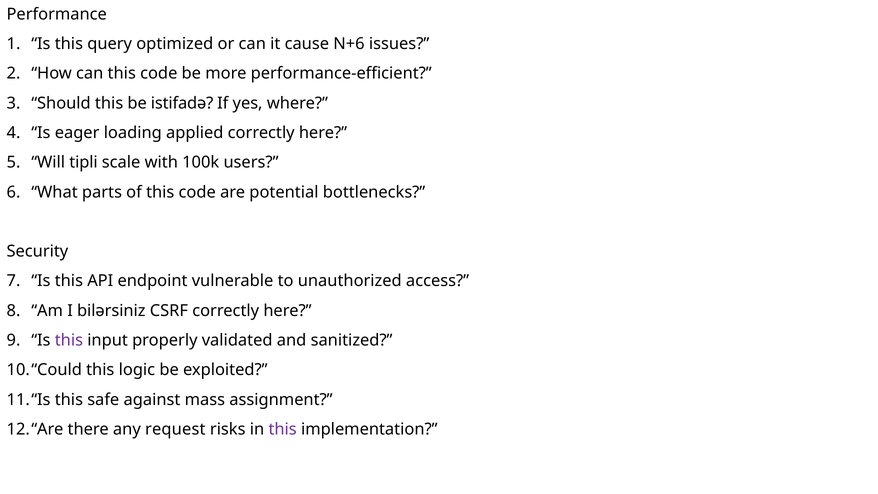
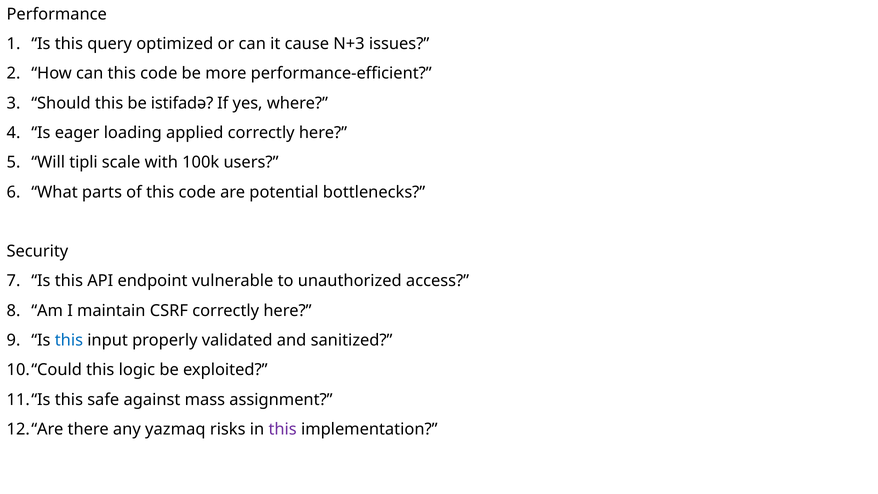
N+6: N+6 -> N+3 (349, 44)
bilərsiniz: bilərsiniz -> maintain (111, 311)
this colour: purple -> blue (69, 340)
request: request -> yazmaq (175, 429)
